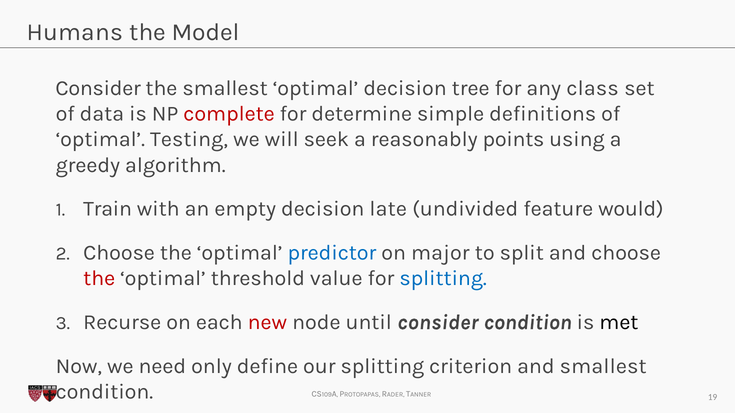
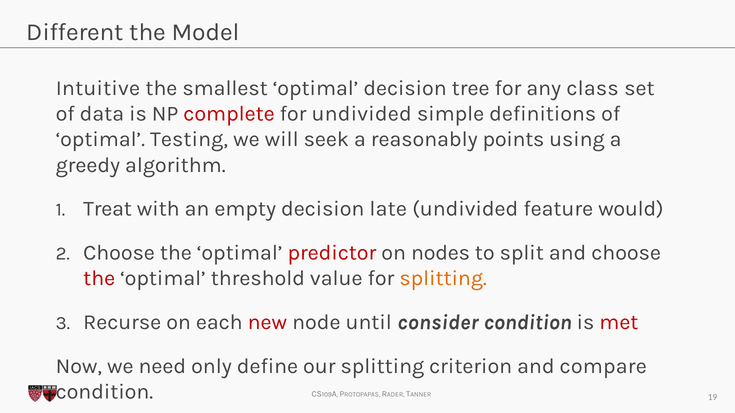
Humans: Humans -> Different (75, 32)
Consider: Consider -> Intuitive (98, 88)
for determine: determine -> undivided (362, 114)
Train: Train -> Treat (108, 209)
predictor colour: blue -> red (332, 253)
major: major -> nodes (440, 253)
splitting colour: blue -> orange (443, 279)
met colour: black -> red (619, 322)
and smallest: smallest -> compare (603, 366)
